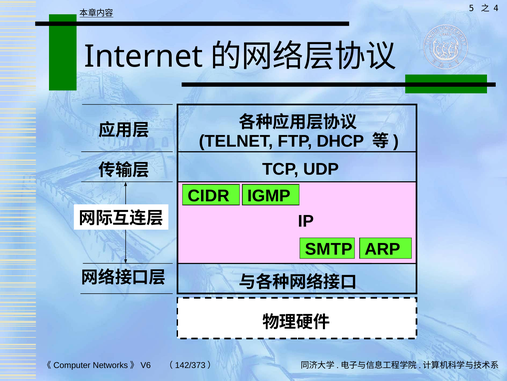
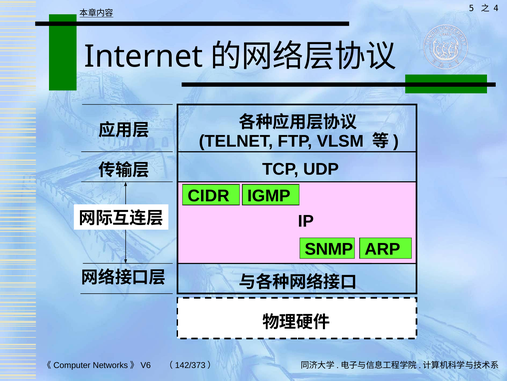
DHCP: DHCP -> VLSM (340, 141)
SMTP: SMTP -> SNMP (329, 249)
